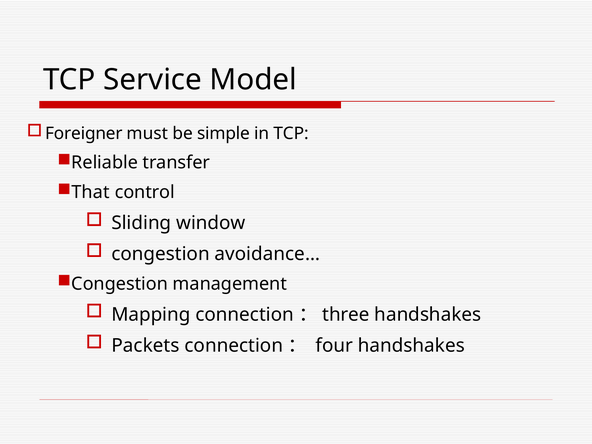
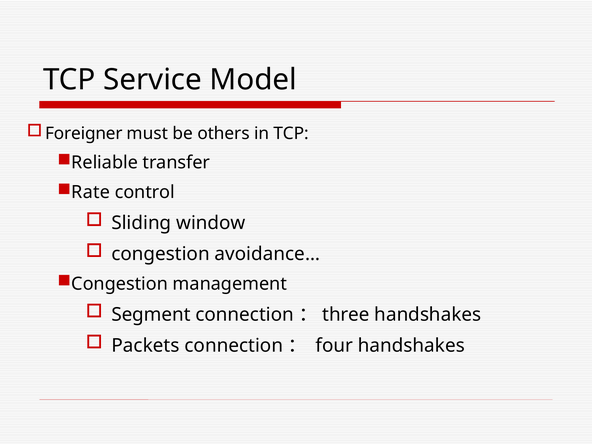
simple: simple -> others (223, 133)
That: That -> Rate (91, 192)
Mapping: Mapping -> Segment (151, 314)
